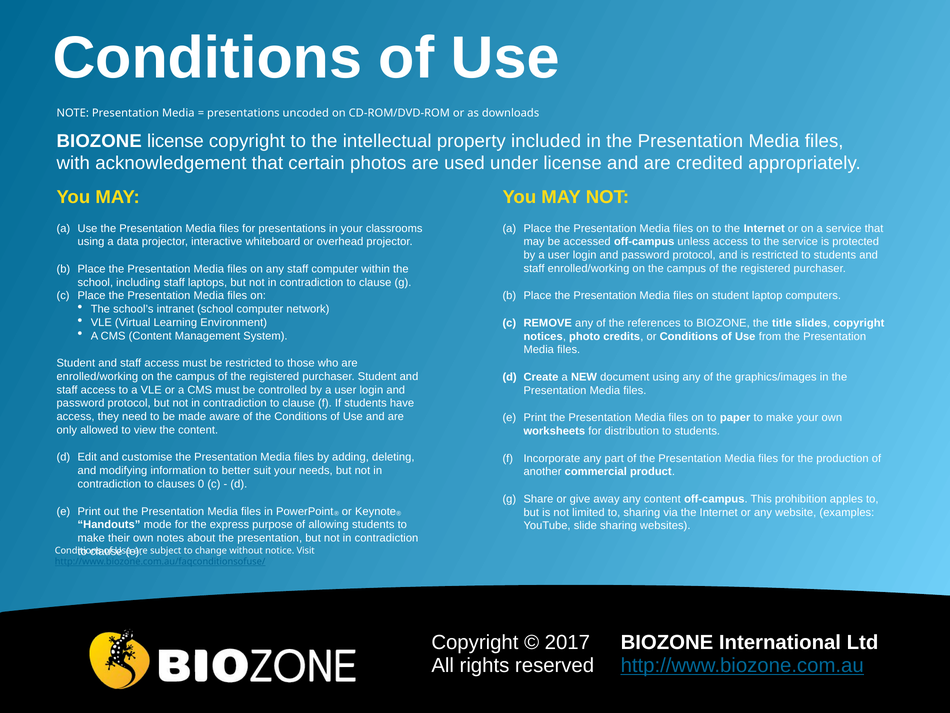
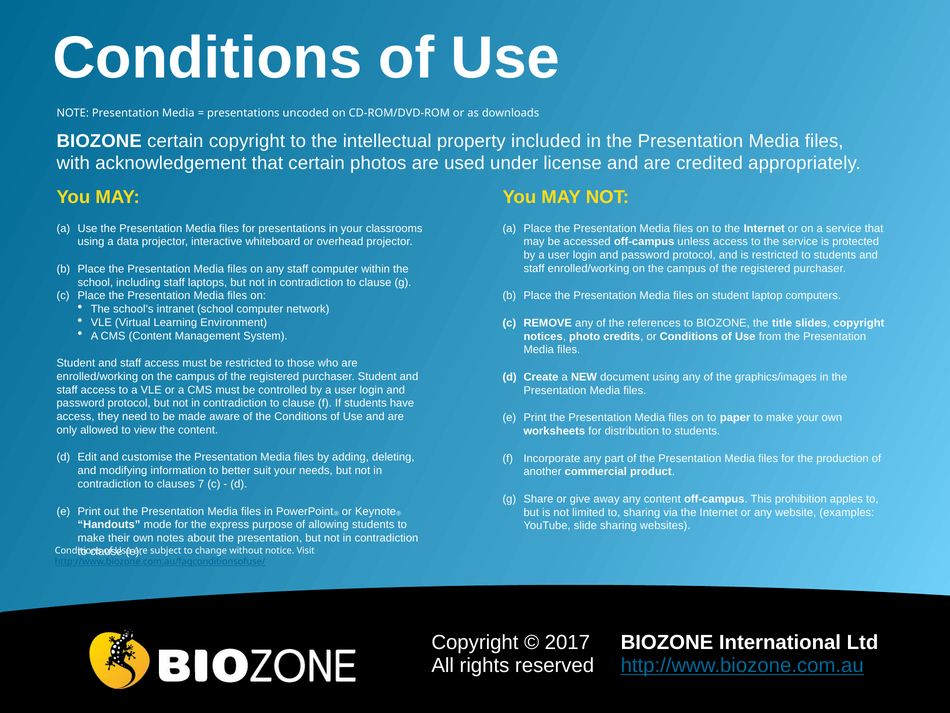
BIOZONE license: license -> certain (175, 141)
0: 0 -> 7 (201, 484)
